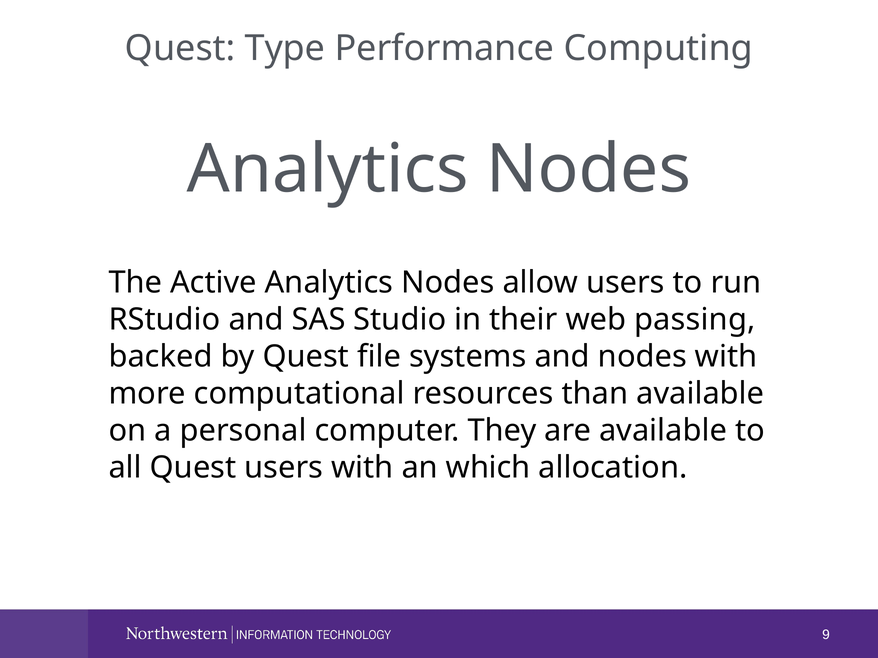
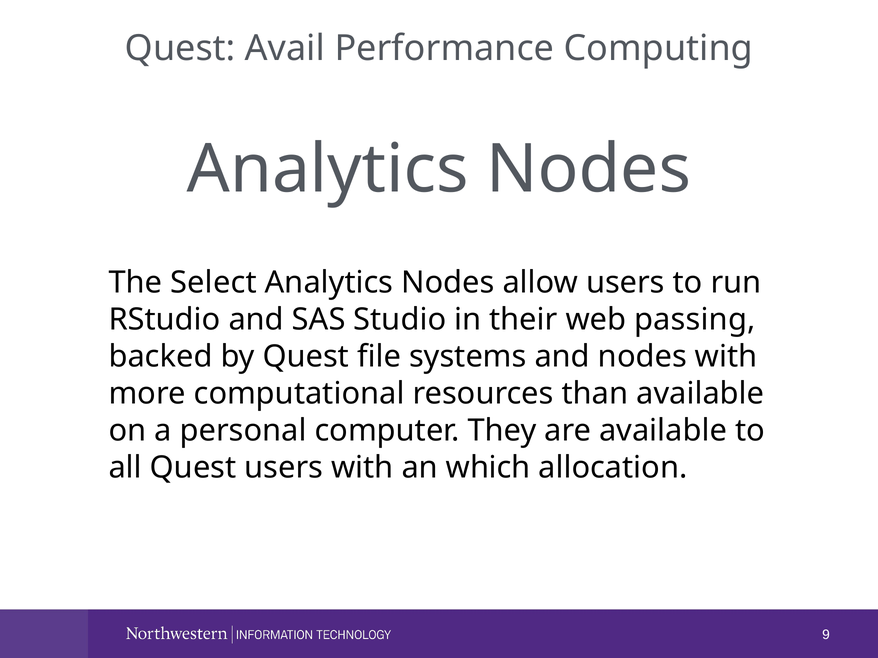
Type: Type -> Avail (285, 48)
Active: Active -> Select (213, 283)
